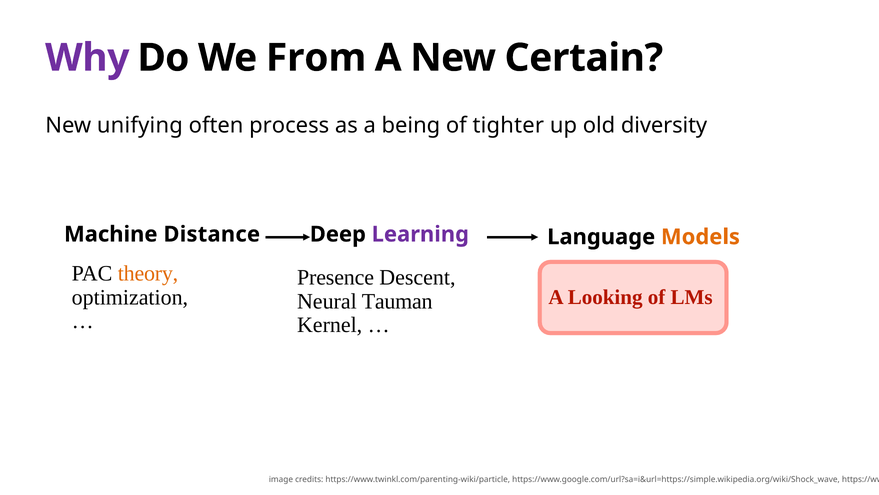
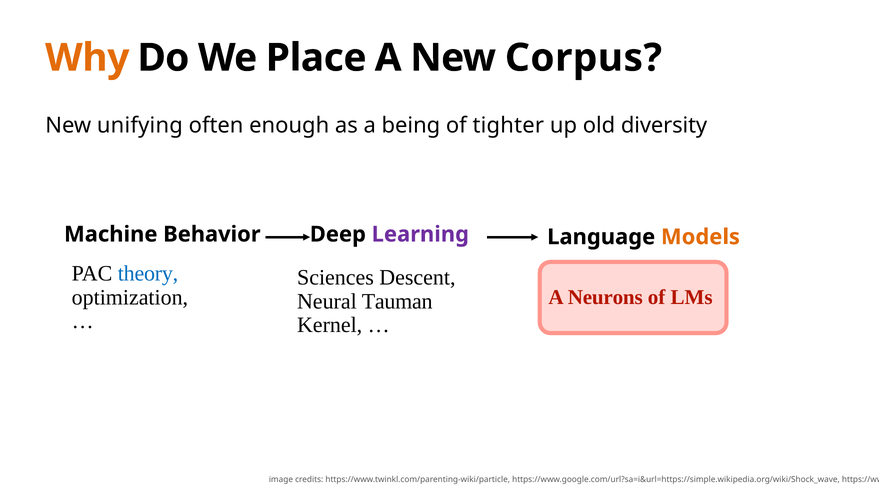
Why colour: purple -> orange (87, 58)
From: From -> Place (316, 58)
Certain: Certain -> Corpus (583, 58)
process: process -> enough (289, 125)
Distance: Distance -> Behavior (212, 234)
theory colour: orange -> blue (148, 273)
Presence: Presence -> Sciences (335, 277)
Looking: Looking -> Neurons (605, 297)
